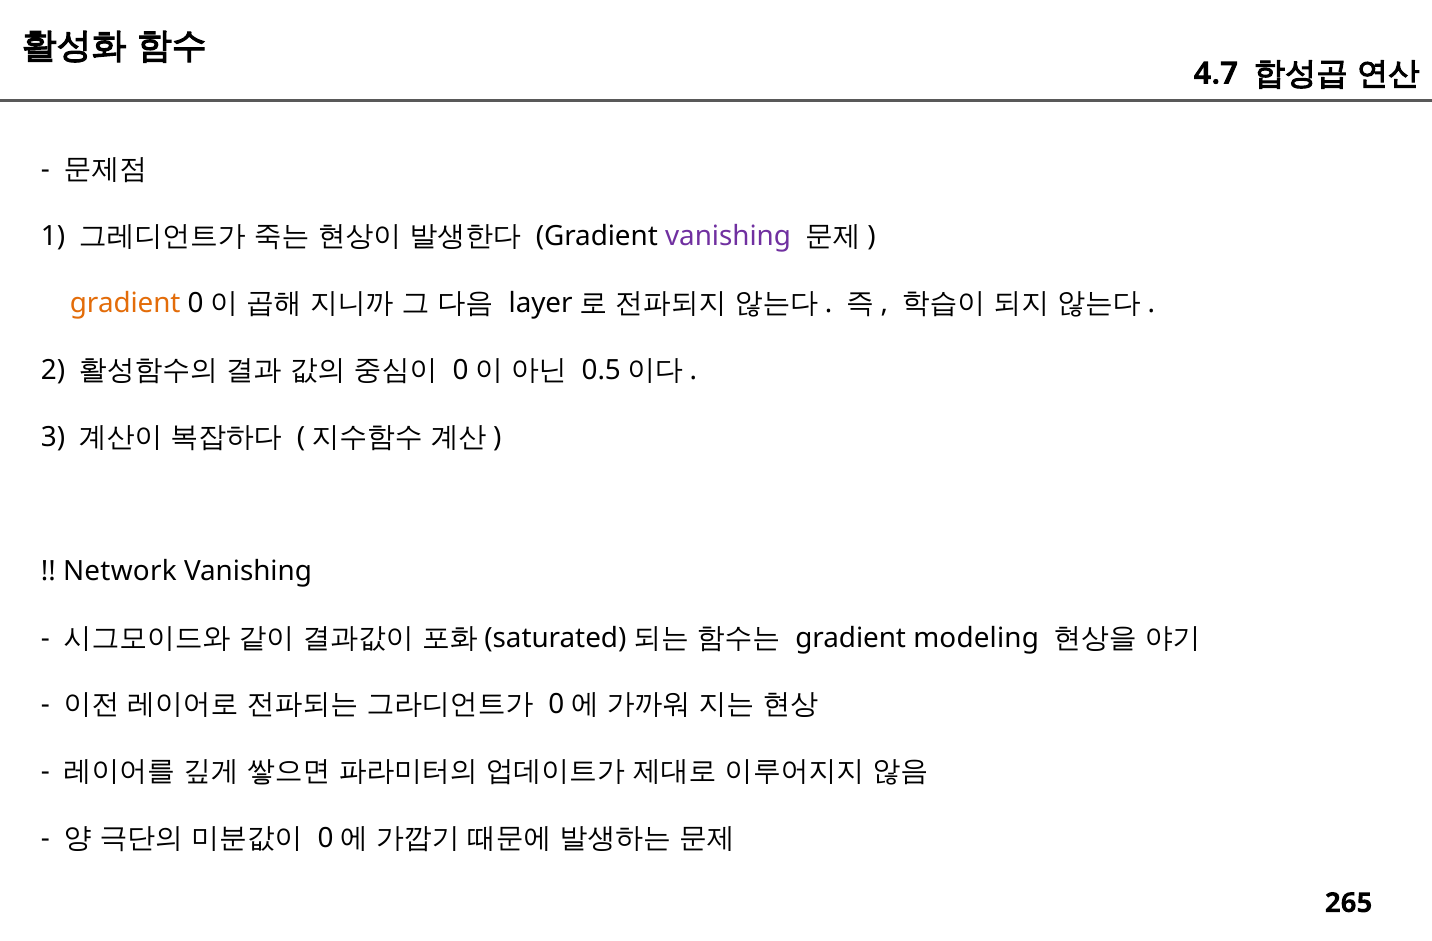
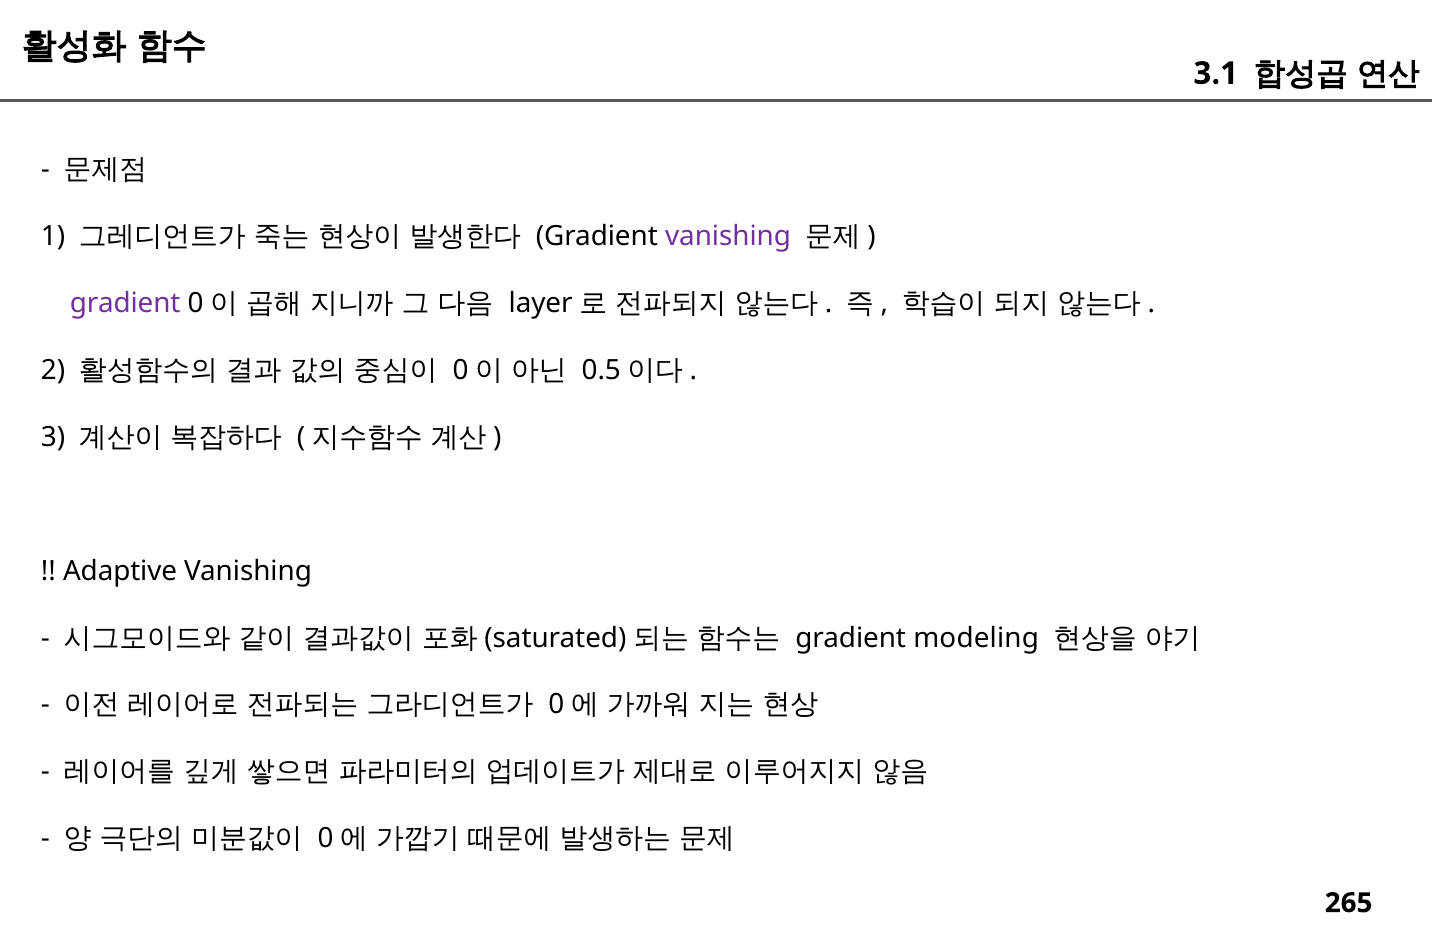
4.7: 4.7 -> 3.1 (1216, 73)
gradient colour: orange -> purple (125, 303)
Network: Network -> Adaptive (120, 571)
